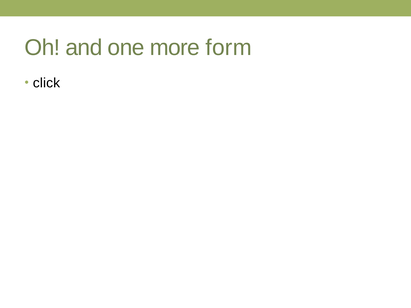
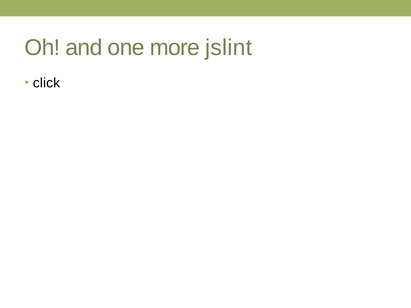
form: form -> jslint (229, 48)
